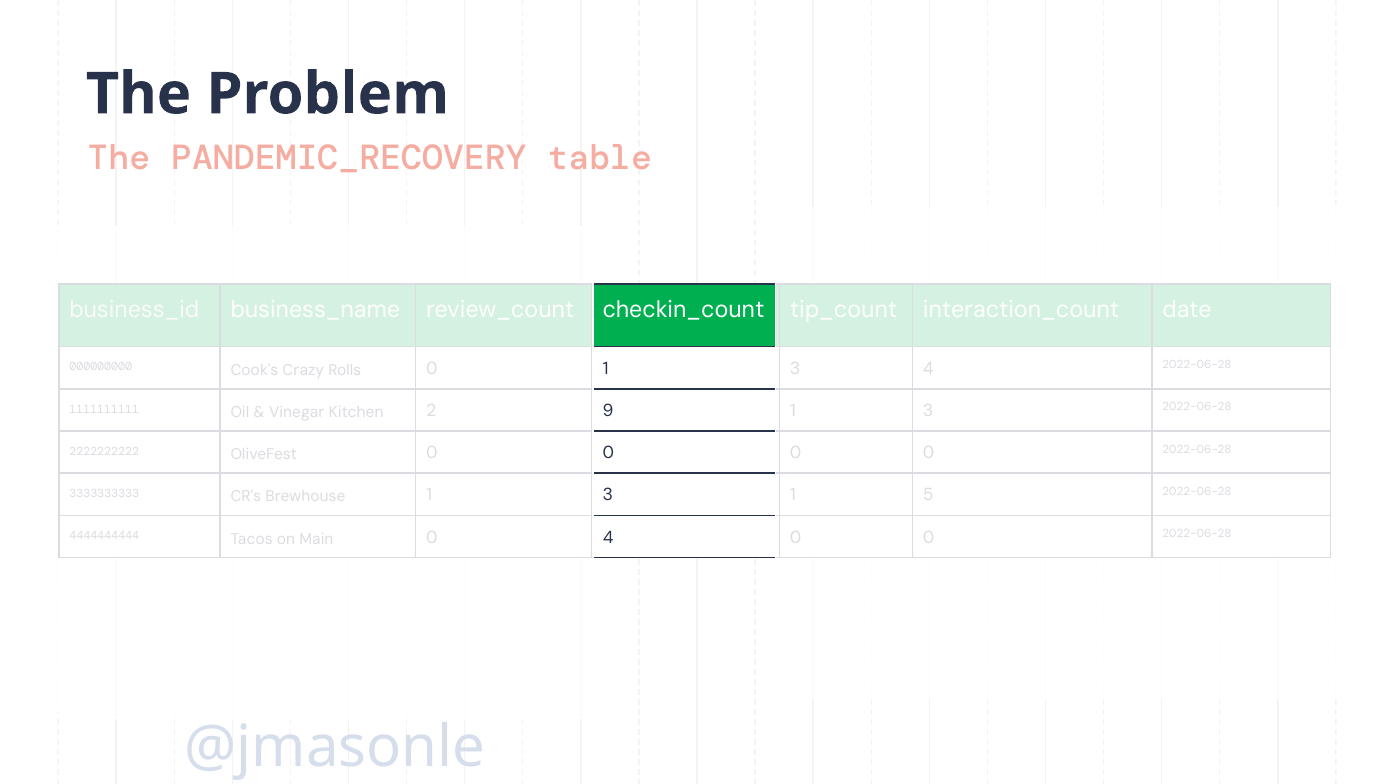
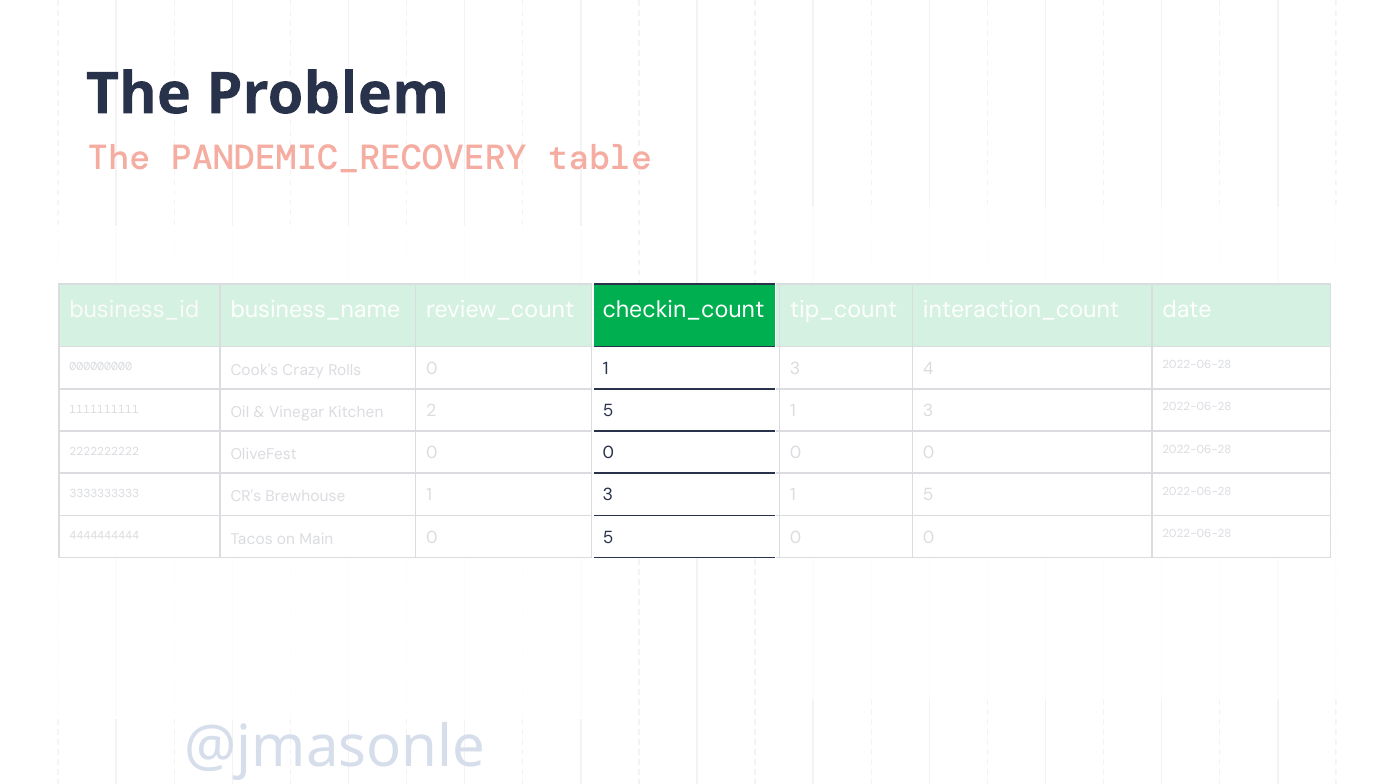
9: 9 -> 5 (608, 411)
4: 4 -> 5 (608, 537)
